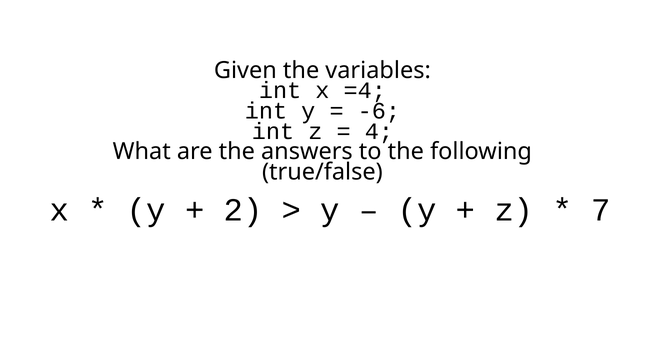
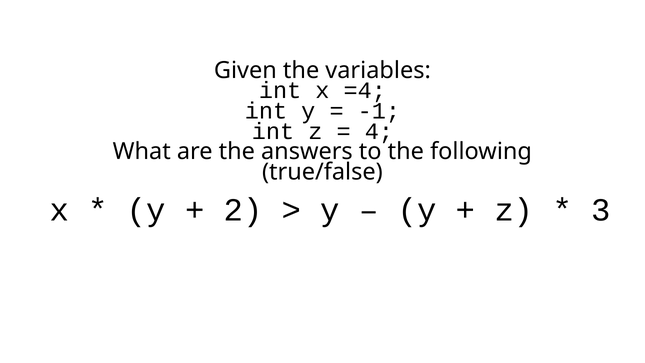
-6: -6 -> -1 (379, 111)
7: 7 -> 3 (601, 210)
